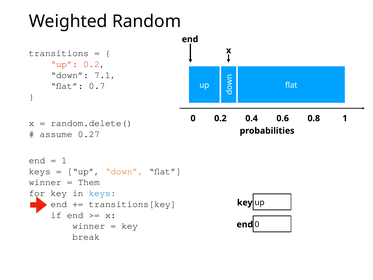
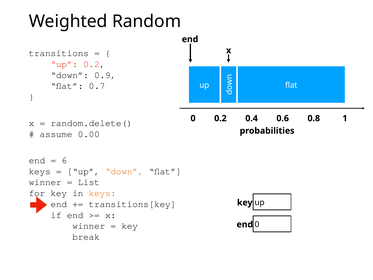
7.1: 7.1 -> 0.9 (105, 75)
0.27: 0.27 -> 0.00 (89, 134)
1: 1 -> 6 (64, 160)
Them: Them -> List (89, 182)
keys colour: blue -> orange (102, 193)
